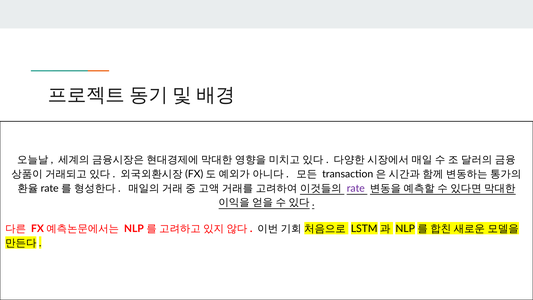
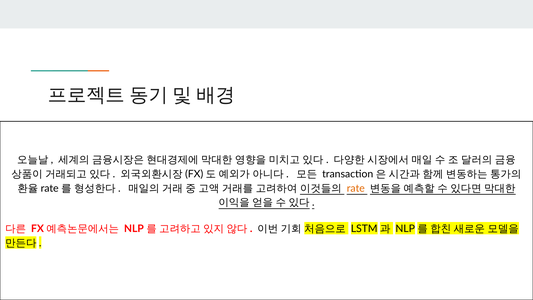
rate colour: purple -> orange (356, 188)
